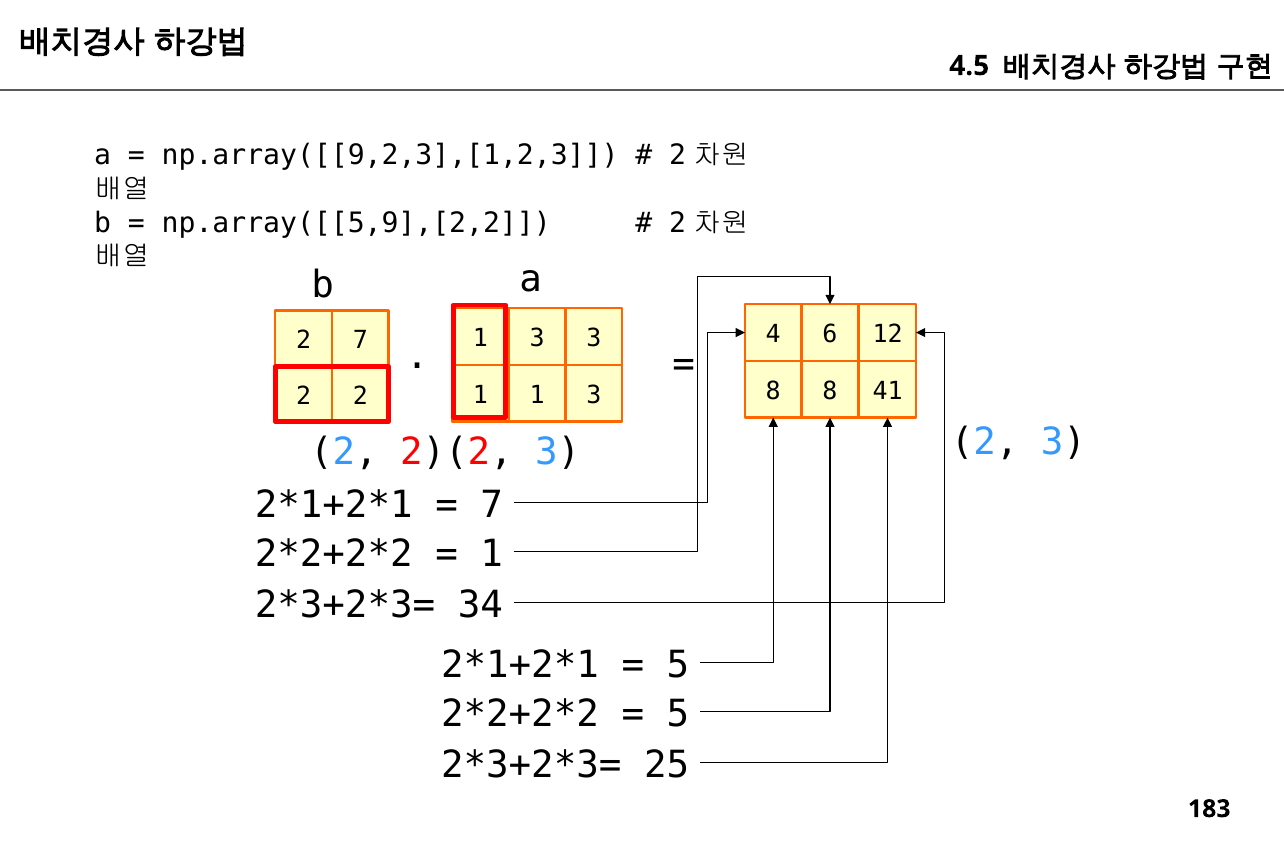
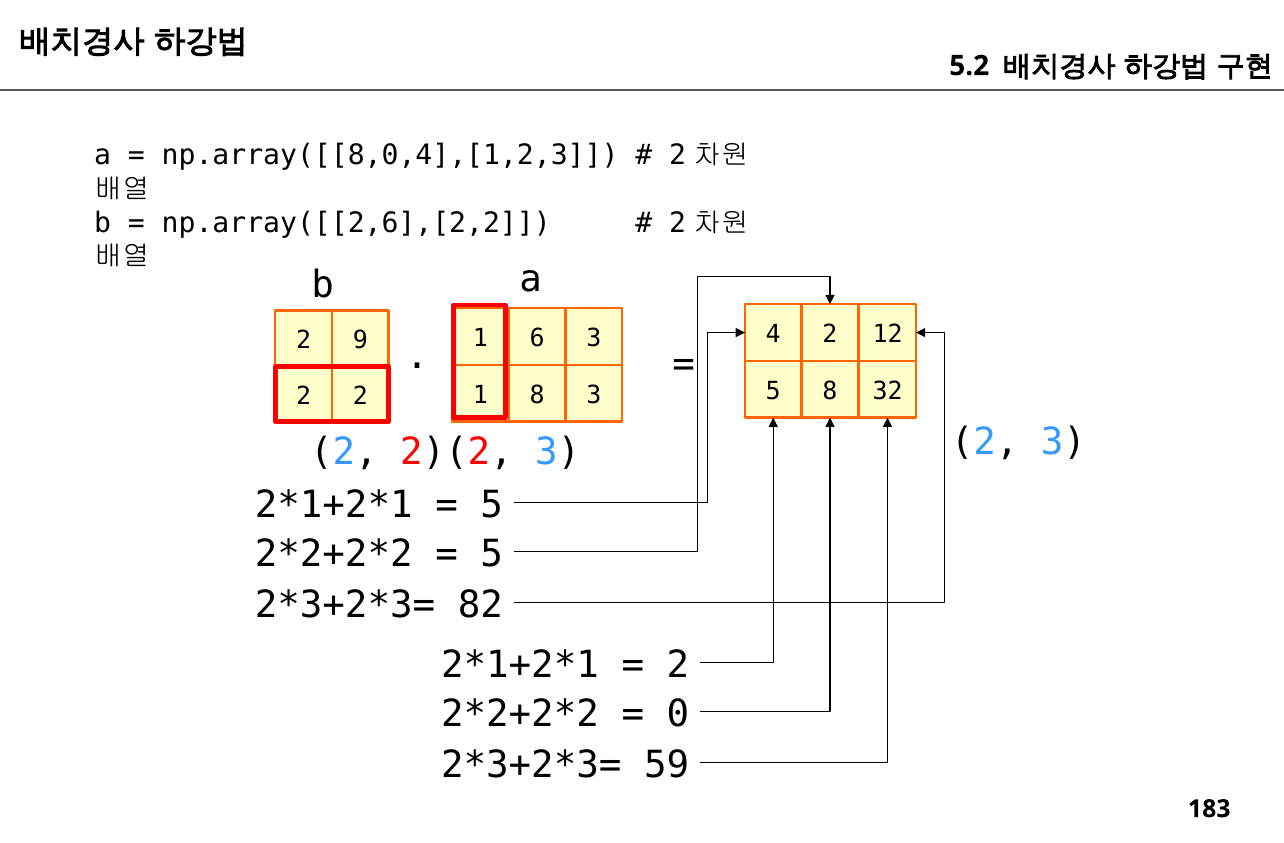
4.5: 4.5 -> 5.2 (969, 66)
np.array([[9,2,3],[1,2,3: np.array([[9,2,3],[1,2,3 -> np.array([[8,0,4],[1,2,3 (390, 156)
np.array([[5,9],[2,2: np.array([[5,9],[2,2 -> np.array([[2,6],[2,2 (356, 223)
4 6: 6 -> 2 (830, 334)
3: 3 -> 6 (537, 338)
2 7: 7 -> 9 (360, 341)
1 1: 1 -> 8 (537, 395)
2 8: 8 -> 5 (773, 391)
41: 41 -> 32 (888, 391)
7: 7 -> 5 (492, 505)
1: 1 -> 5 (492, 554)
34: 34 -> 82 (480, 606)
5: 5 -> 2 (678, 665)
5: 5 -> 0 (678, 714)
25: 25 -> 59 (667, 766)
